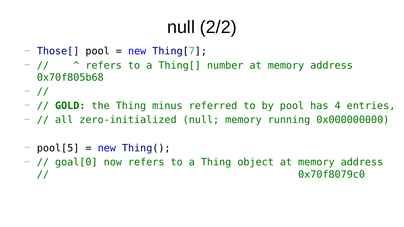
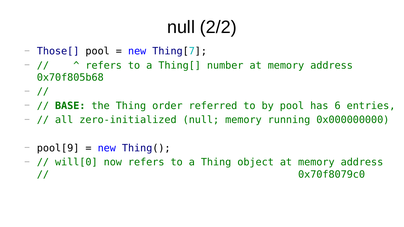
GOLD: GOLD -> BASE (70, 106)
minus: minus -> order (167, 106)
4: 4 -> 6 (338, 106)
pool[5: pool[5 -> pool[9 (58, 148)
goal[0: goal[0 -> will[0 (76, 162)
